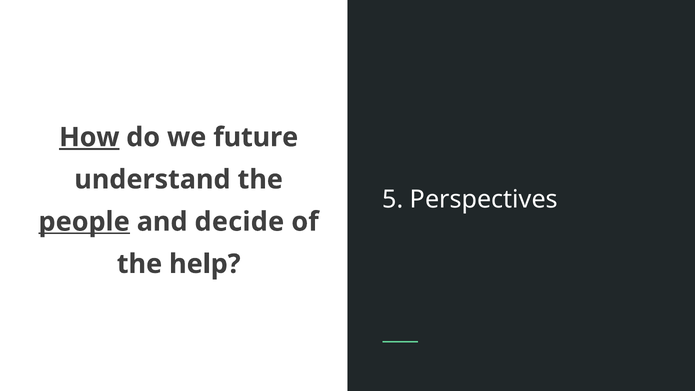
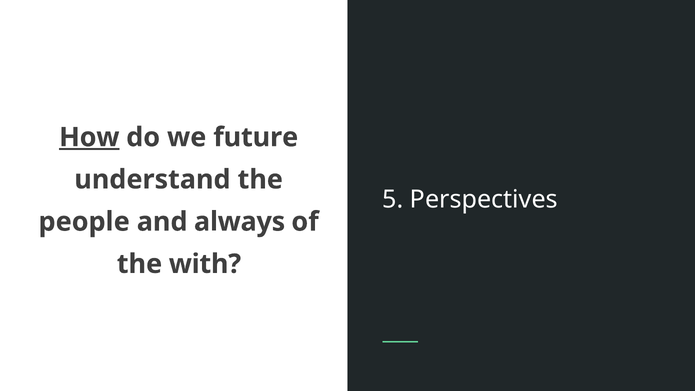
people underline: present -> none (84, 222)
decide: decide -> always (240, 222)
help: help -> with (205, 264)
